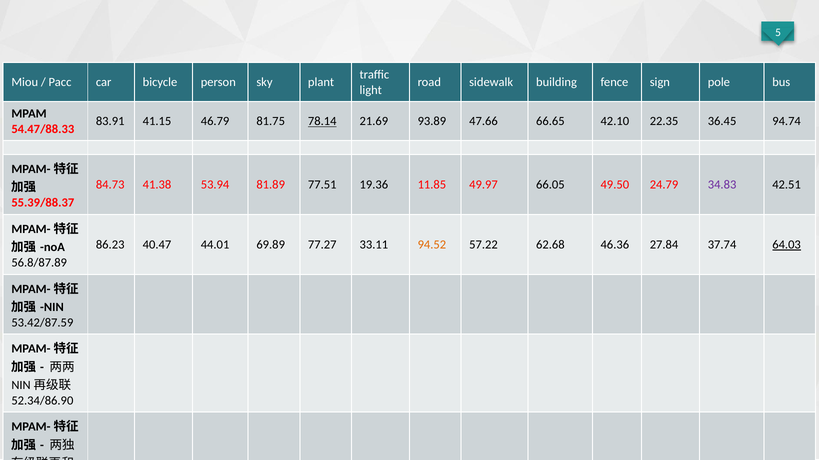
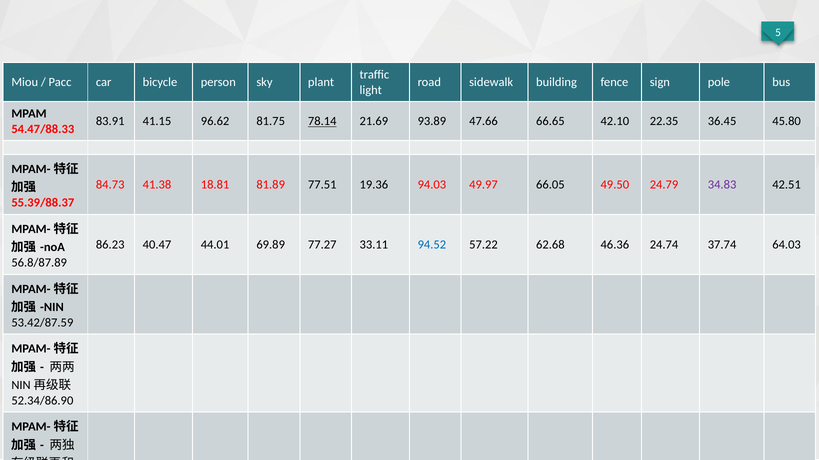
46.79: 46.79 -> 96.62 (215, 121)
94.74: 94.74 -> 45.80 (787, 121)
53.94: 53.94 -> 18.81 (215, 185)
11.85: 11.85 -> 94.03 (432, 185)
94.52 colour: orange -> blue (432, 245)
27.84: 27.84 -> 24.74 (664, 245)
64.03 underline: present -> none (787, 245)
